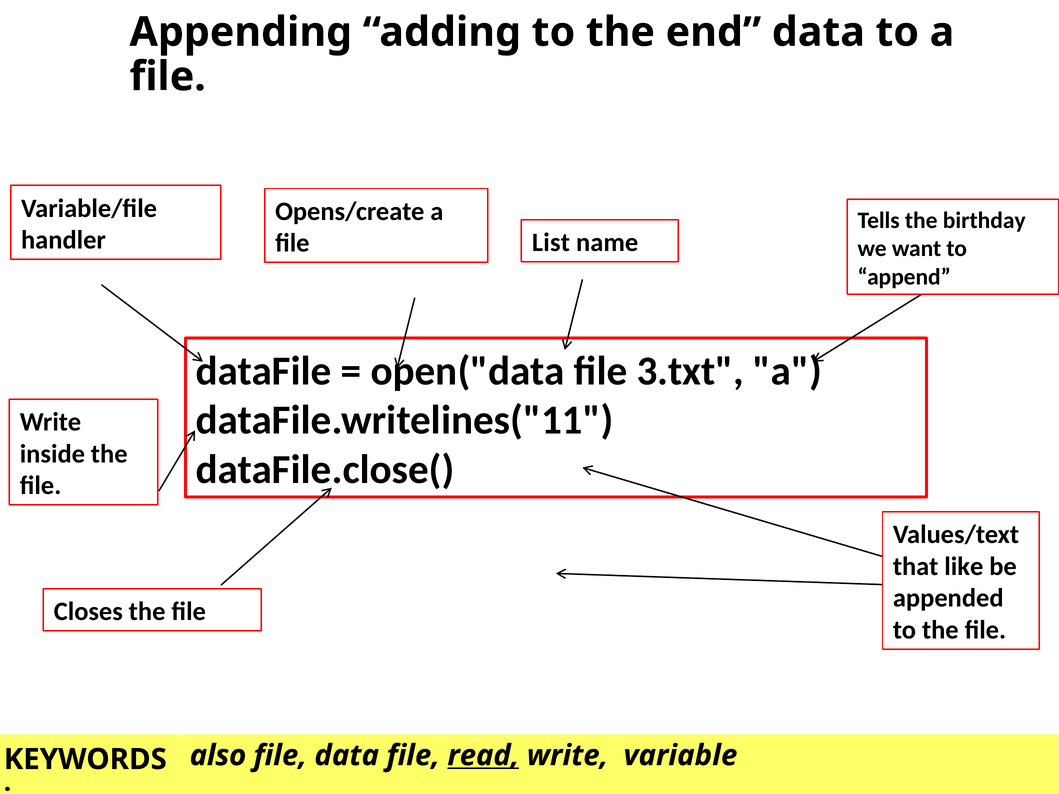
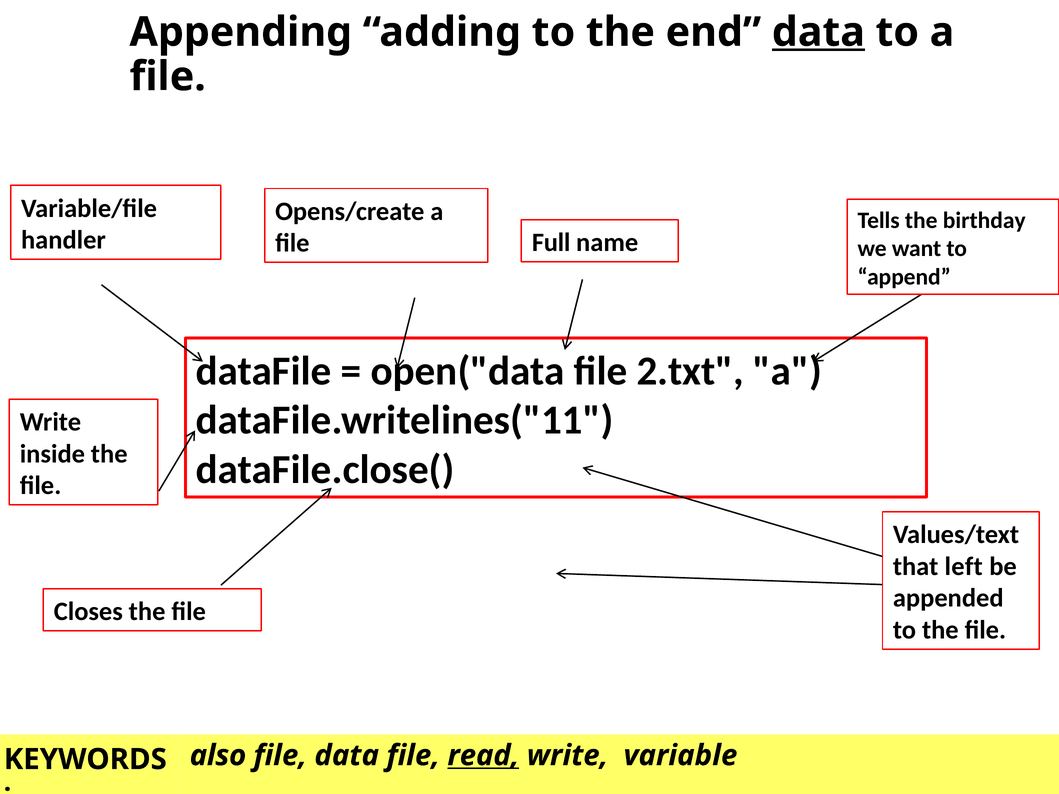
data underline: none -> present (818, 32)
List: List -> Full (551, 243)
3.txt: 3.txt -> 2.txt (690, 371)
like: like -> left (964, 567)
